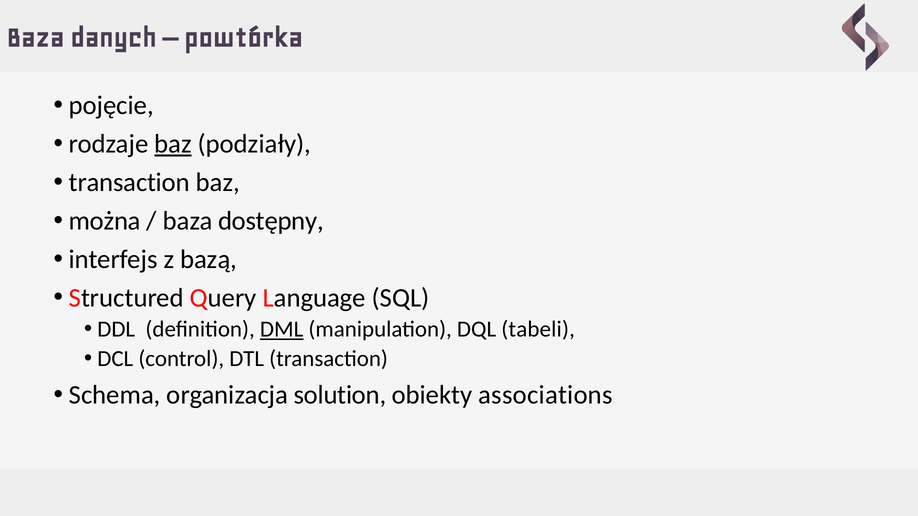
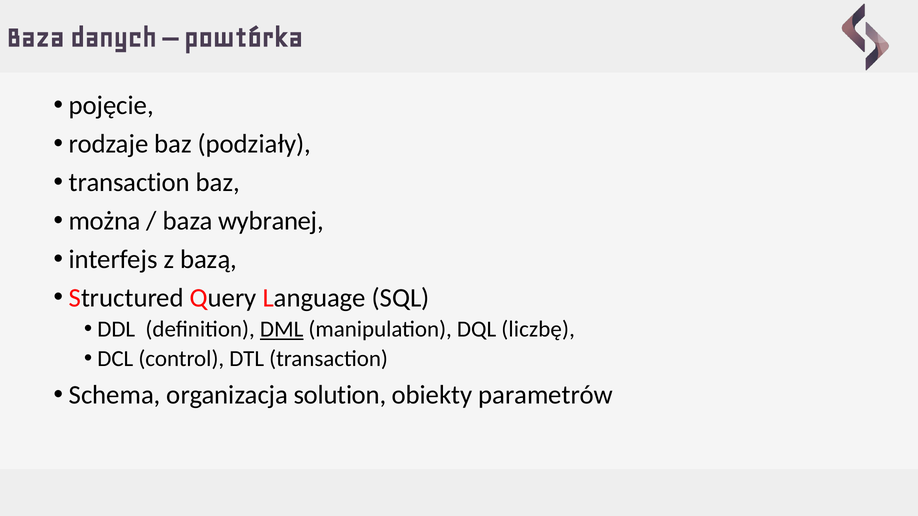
baz underline: present -> none (173, 144)
dostępny: dostępny -> wybranej (271, 221)
tabeli: tabeli -> liczbę (538, 330)
associations: associations -> parametrów (546, 395)
